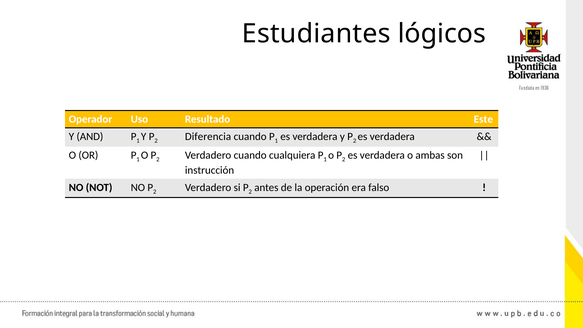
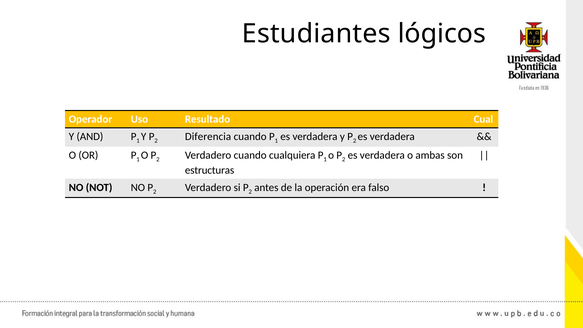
Este: Este -> Cual (483, 119)
instrucción: instrucción -> estructuras (210, 170)
